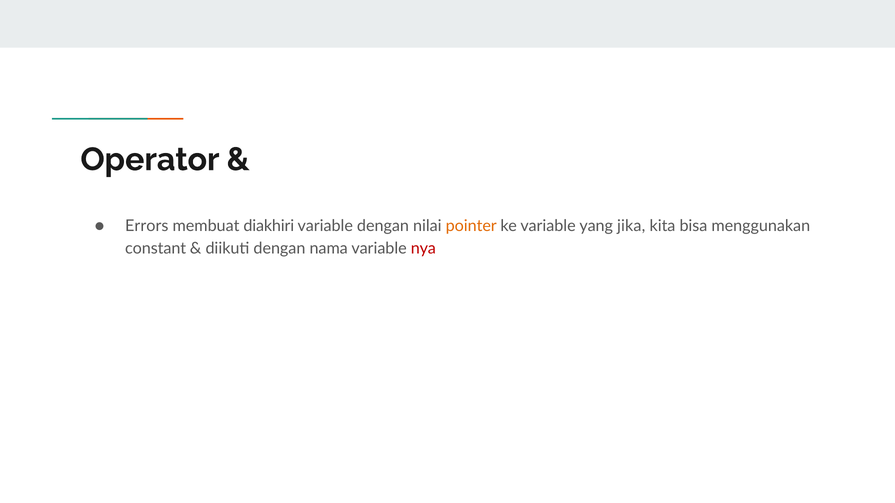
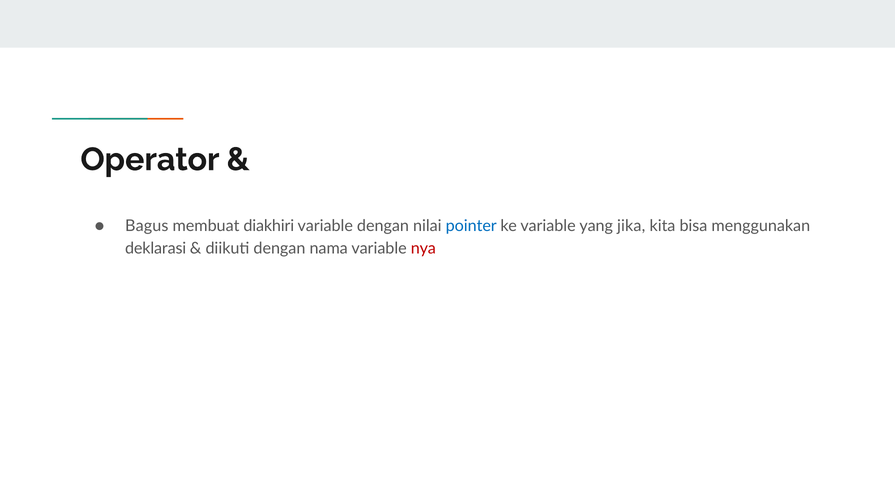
Errors: Errors -> Bagus (147, 226)
pointer colour: orange -> blue (471, 226)
constant: constant -> deklarasi (156, 248)
